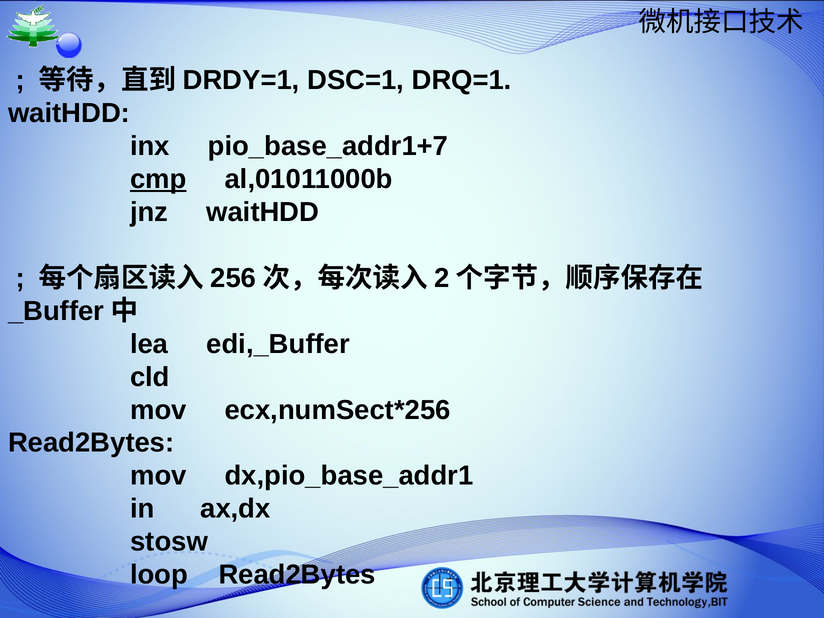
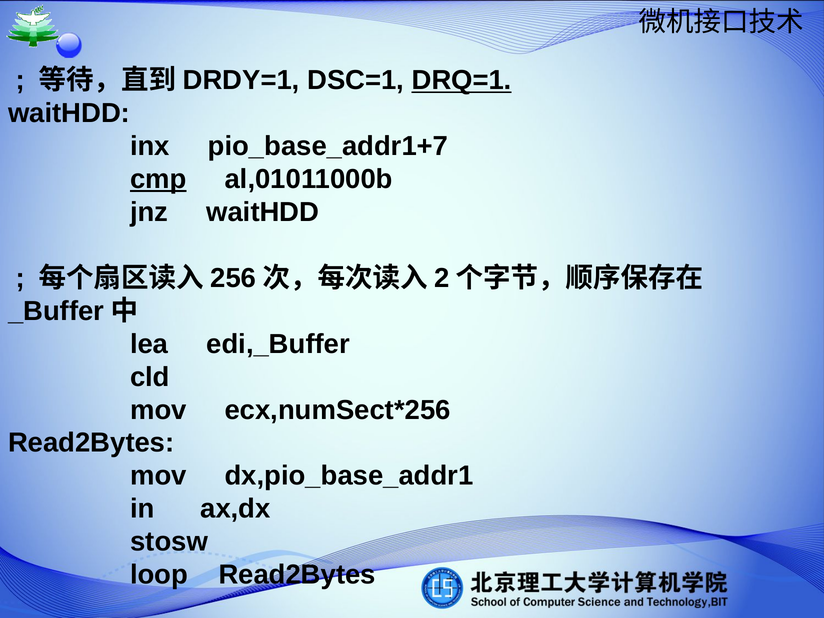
DRQ=1 underline: none -> present (462, 80)
